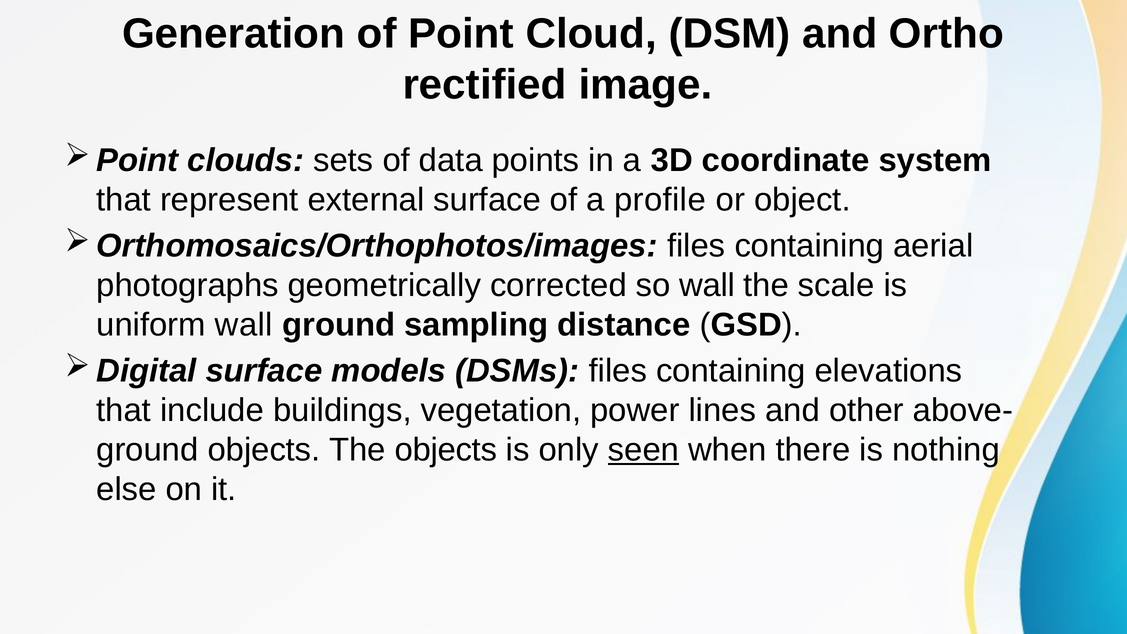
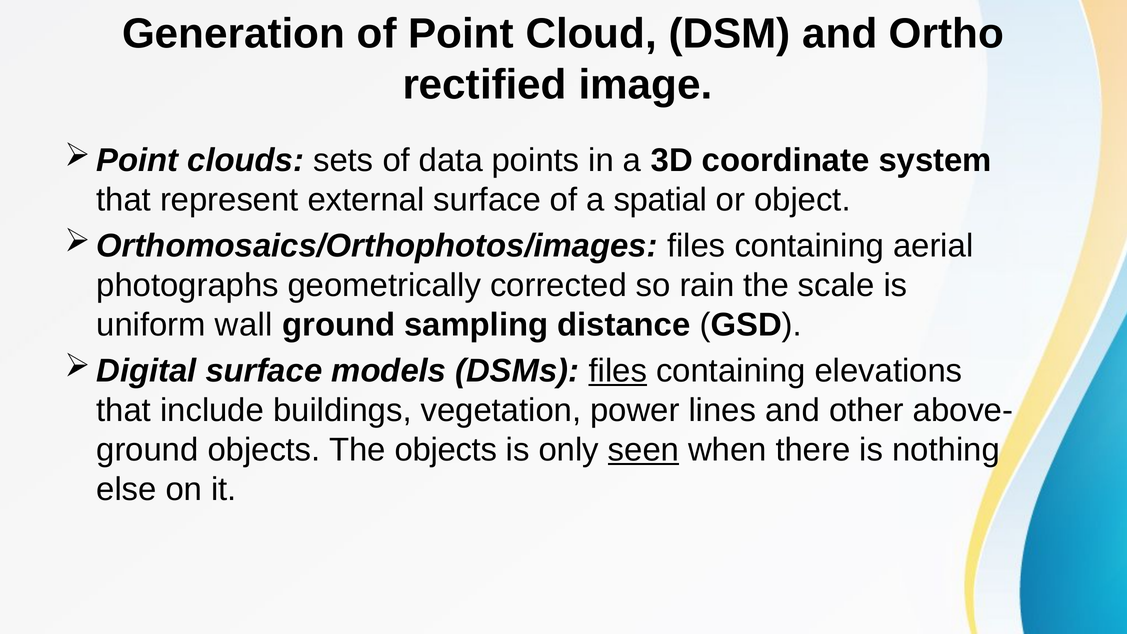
profile: profile -> spatial (660, 200)
so wall: wall -> rain (707, 285)
files underline: none -> present (618, 371)
